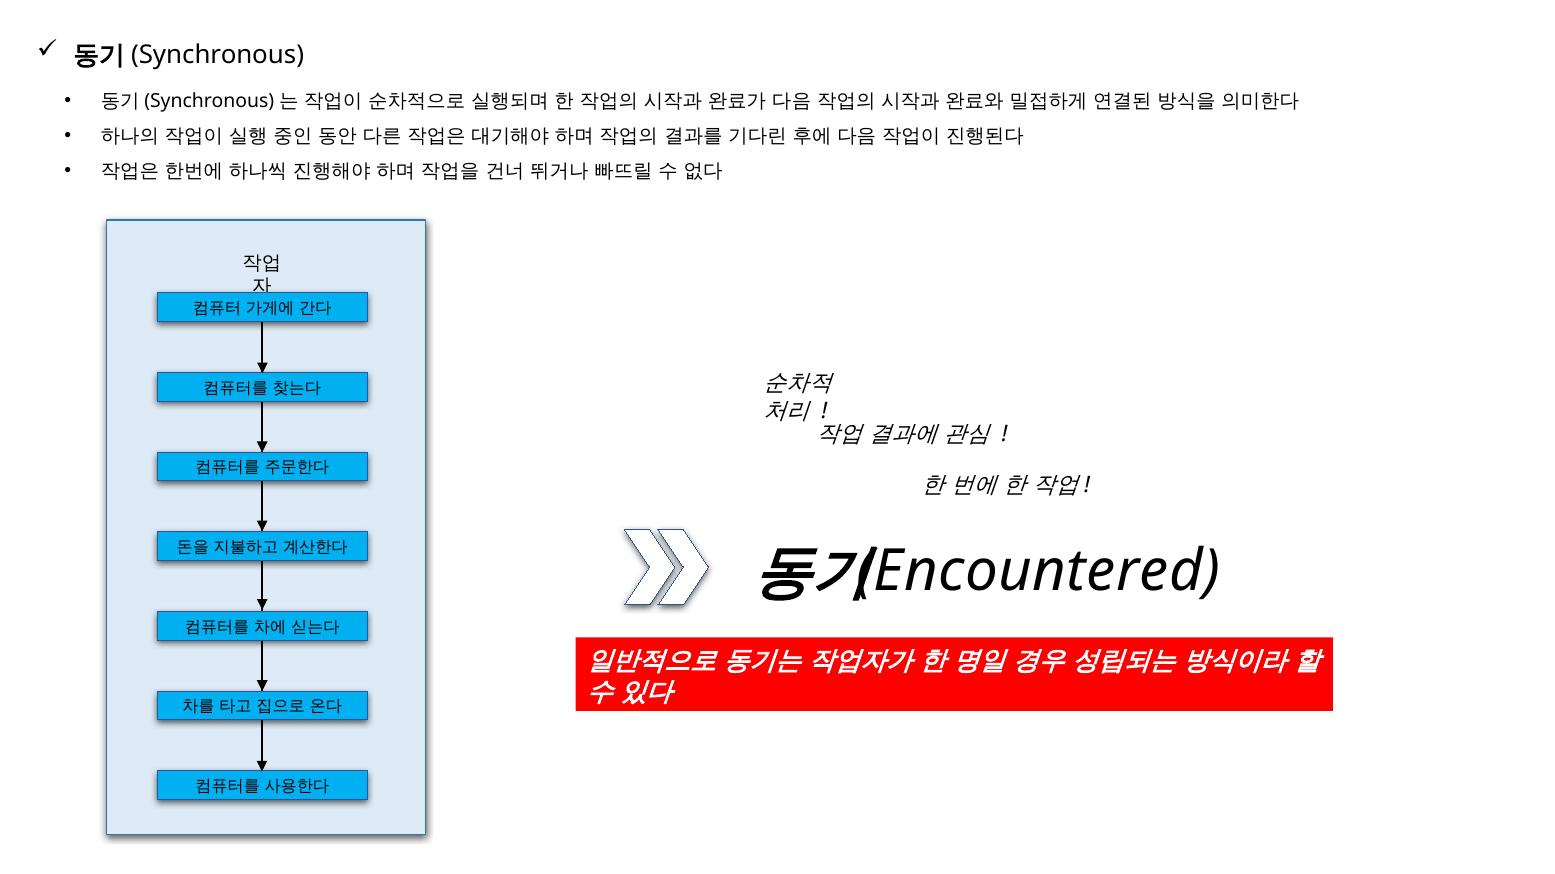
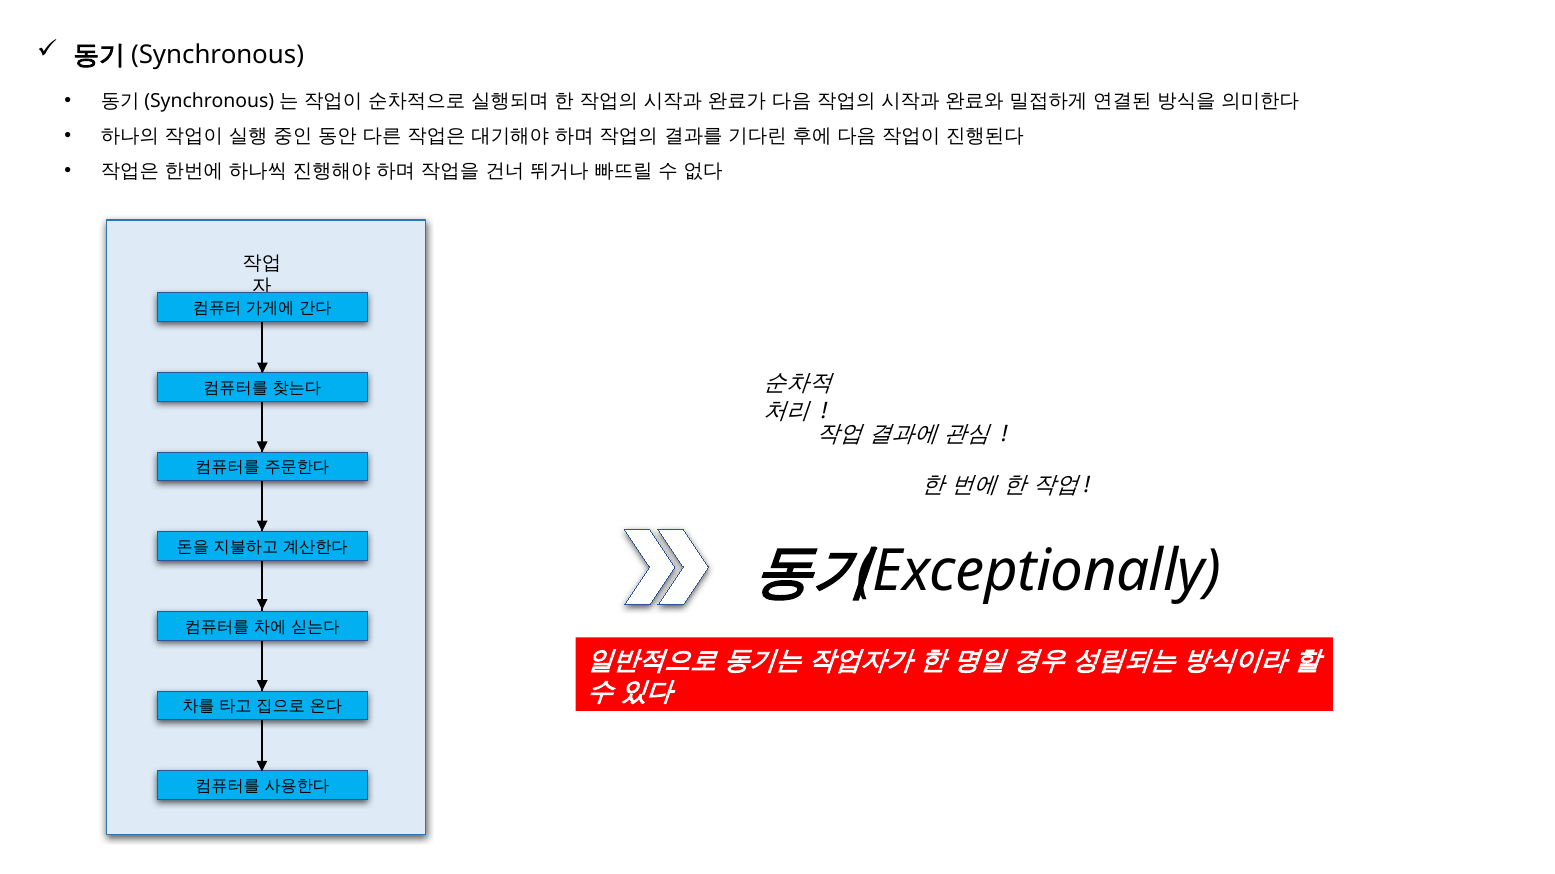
Encountered: Encountered -> Exceptionally (1039, 572)
